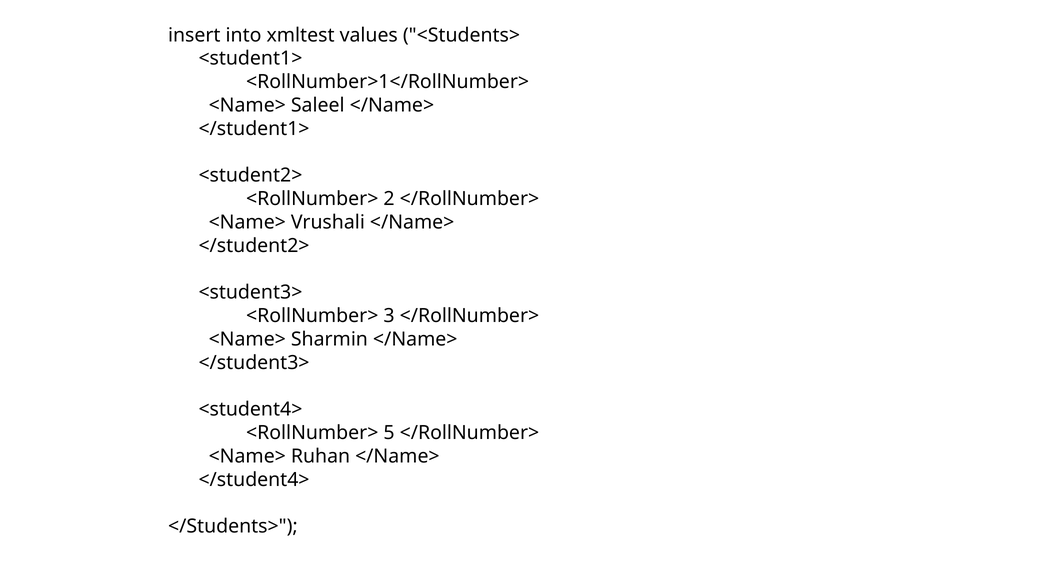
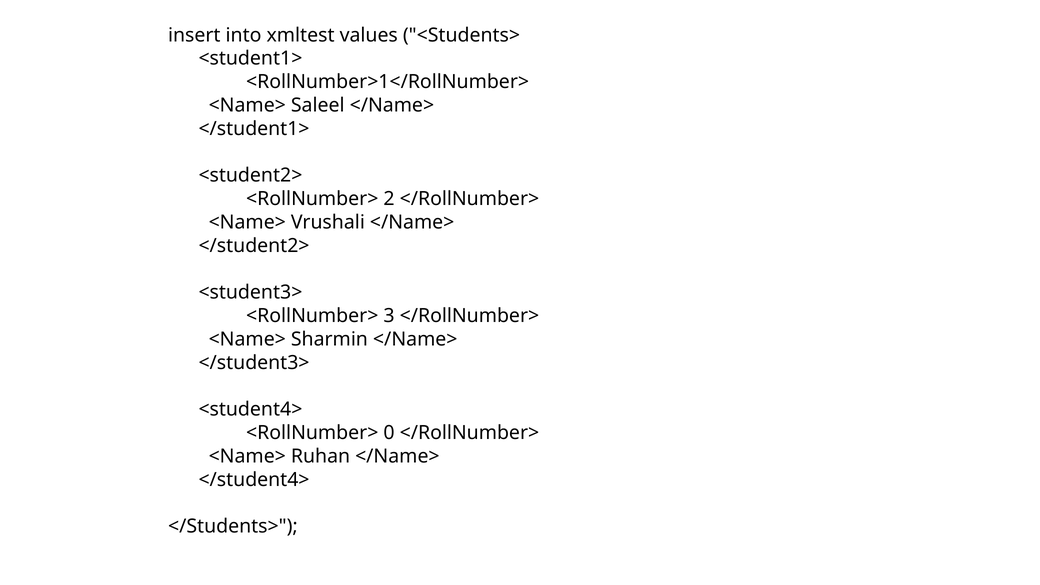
5: 5 -> 0 (389, 433)
